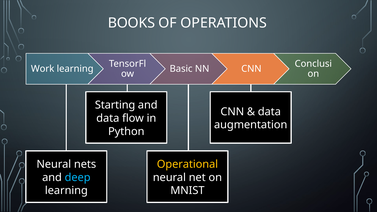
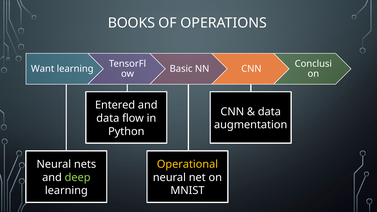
Work: Work -> Want (43, 69)
Starting: Starting -> Entered (115, 105)
deep colour: light blue -> light green (78, 177)
